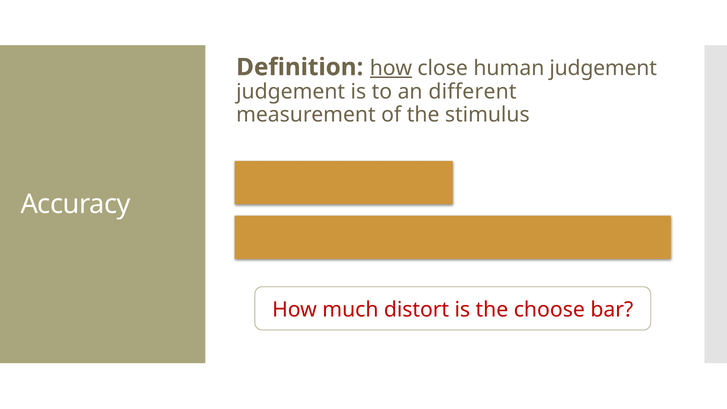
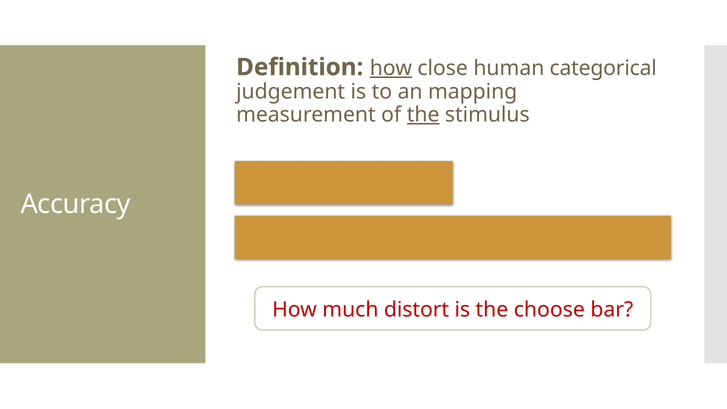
human judgement: judgement -> categorical (603, 68)
different: different -> mapping (473, 92)
the underline: none -> present (423, 115)
